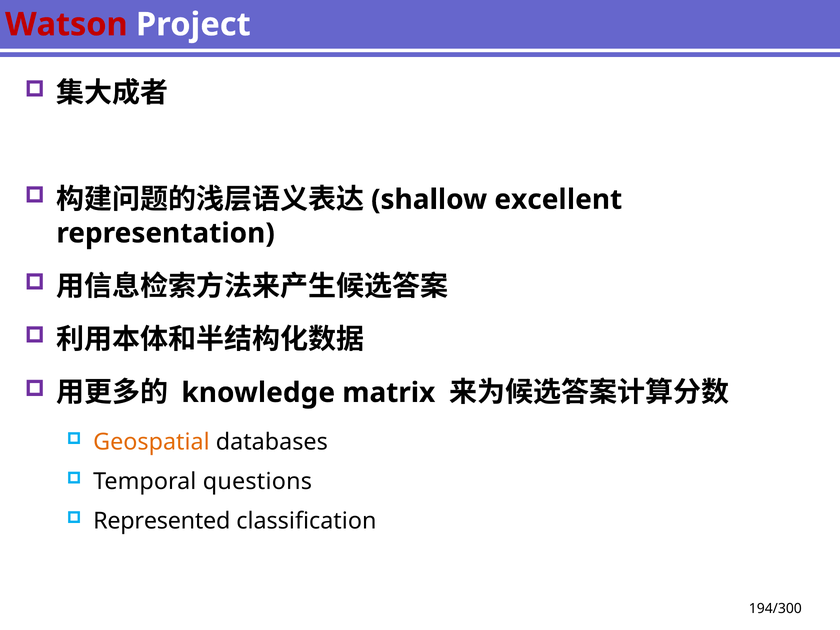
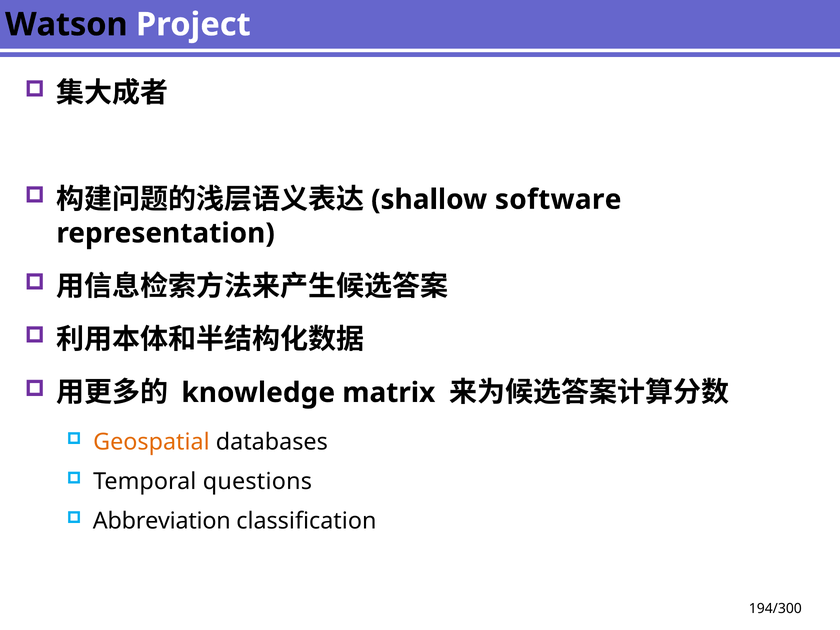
Watson colour: red -> black (66, 25)
excellent: excellent -> software (558, 200)
Represented: Represented -> Abbreviation (162, 521)
